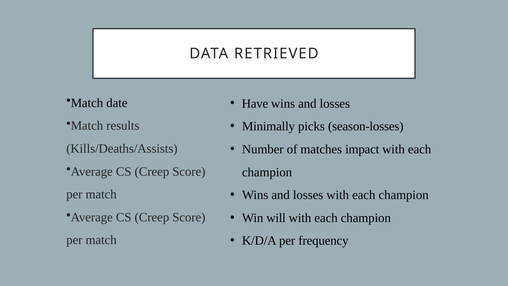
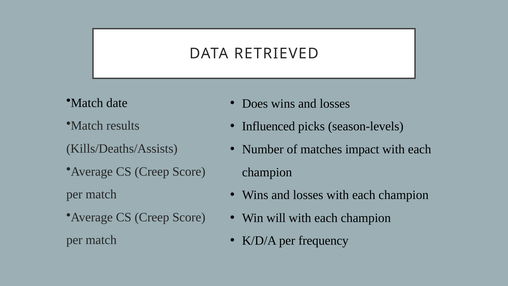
Have: Have -> Does (255, 103)
Minimally: Minimally -> Influenced (269, 126)
season-losses: season-losses -> season-levels (366, 126)
